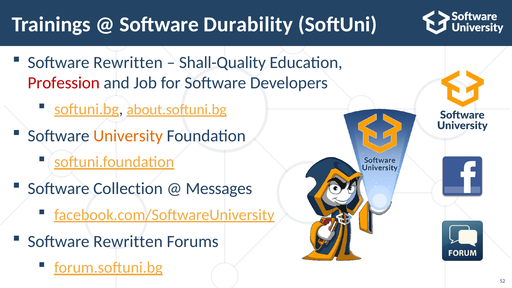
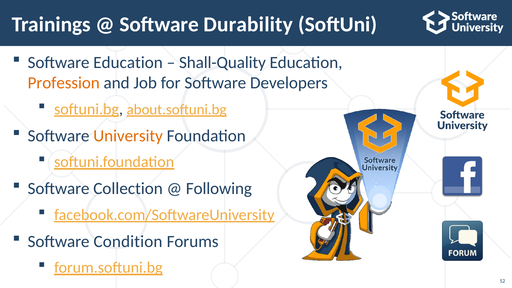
Rewritten: Rewritten -> Education (128, 62)
Profession colour: red -> orange (64, 83)
Messages: Messages -> Following (219, 189)
Rewritten: Rewritten -> Condition (128, 241)
